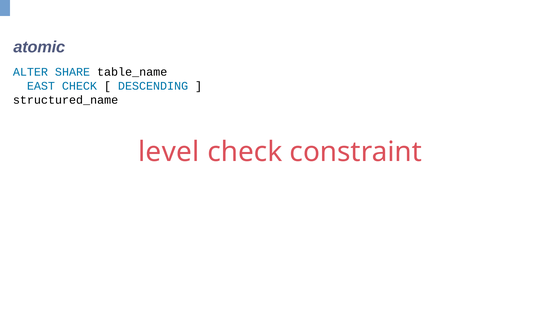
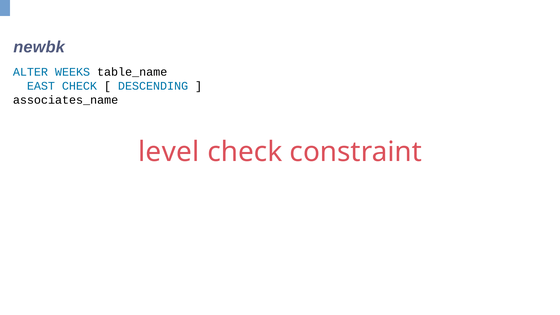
atomic: atomic -> newbk (39, 47)
SHARE: SHARE -> WEEKS (73, 72)
structured_name: structured_name -> associates_name (66, 100)
